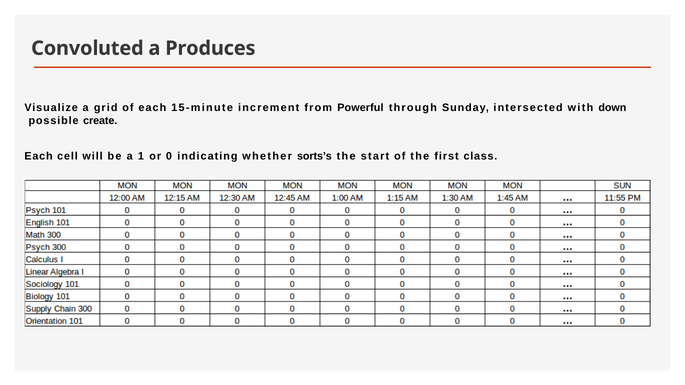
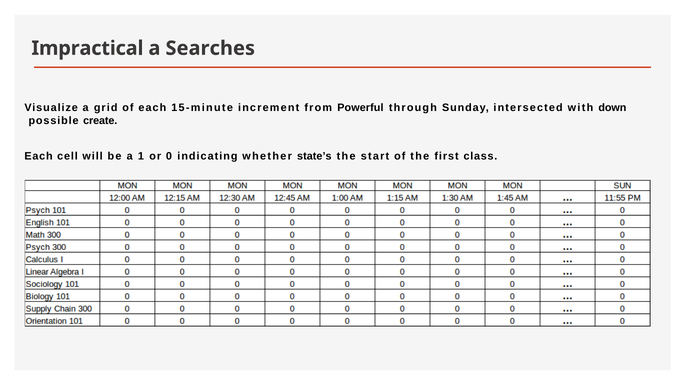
Convoluted: Convoluted -> Impractical (87, 48)
Produces: Produces -> Searches (210, 48)
sorts’s: sorts’s -> state’s (314, 156)
